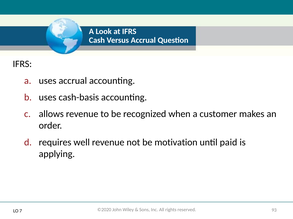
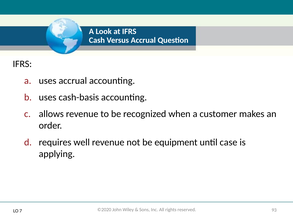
motivation: motivation -> equipment (176, 143)
paid: paid -> case (229, 143)
